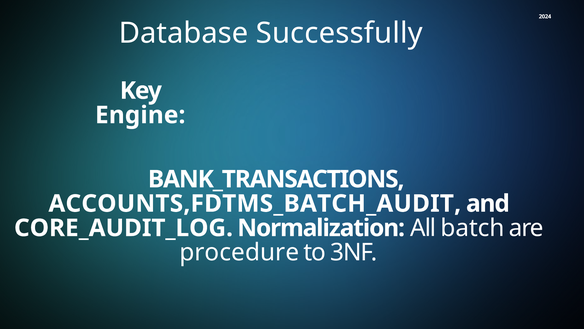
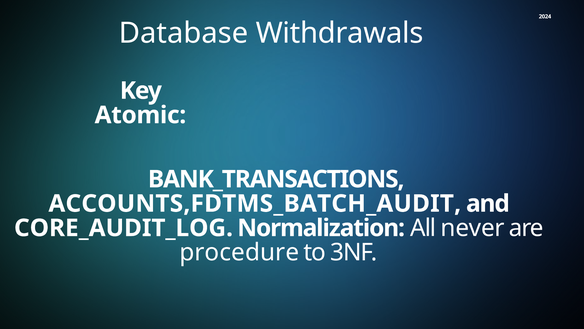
Successfully: Successfully -> Withdrawals (340, 33)
Engine: Engine -> Atomic (140, 115)
batch: batch -> never (473, 228)
